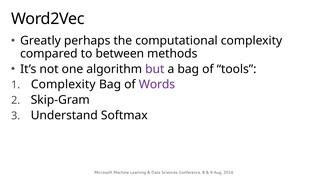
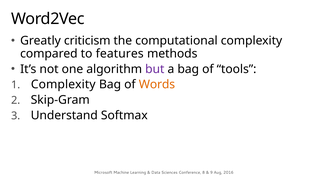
perhaps: perhaps -> criticism (87, 41)
between: between -> features (120, 54)
Words colour: purple -> orange (157, 85)
